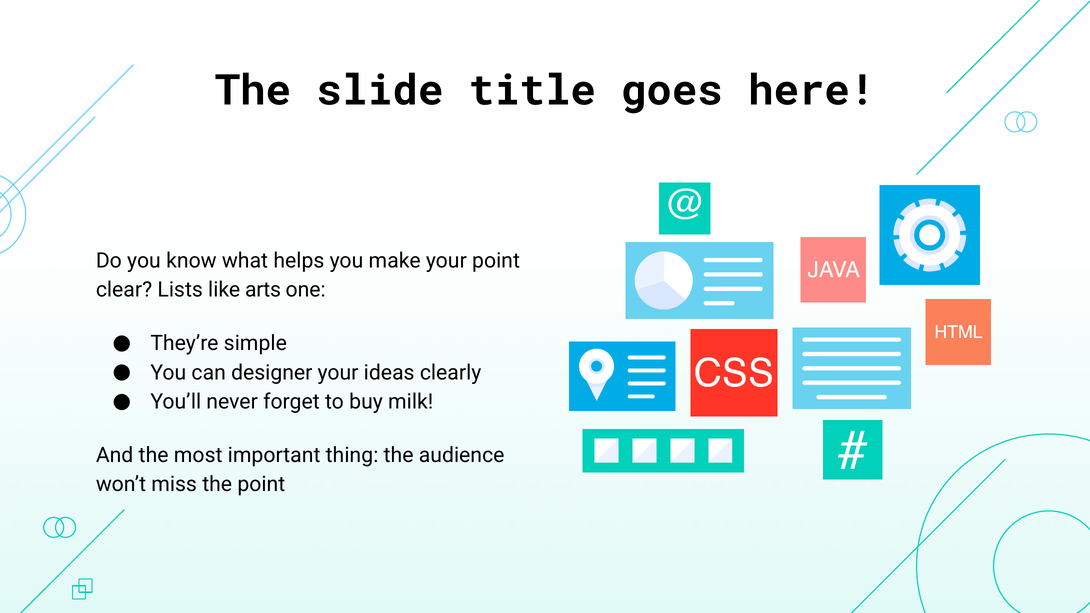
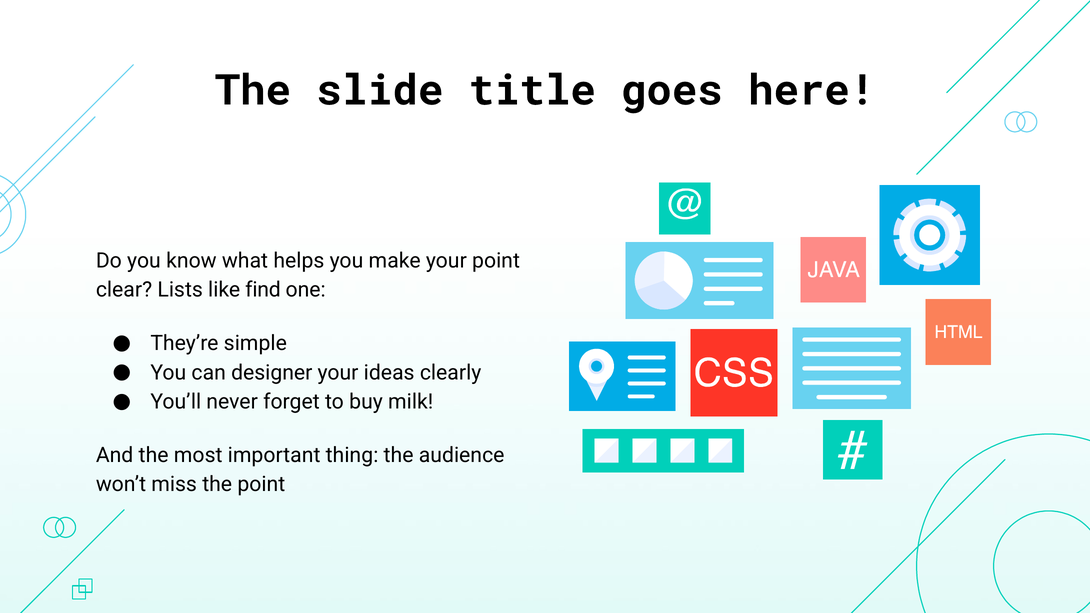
arts: arts -> find (263, 290)
